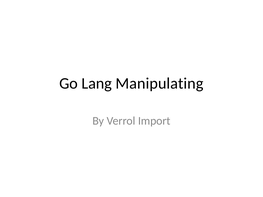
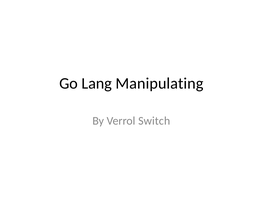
Import: Import -> Switch (154, 121)
